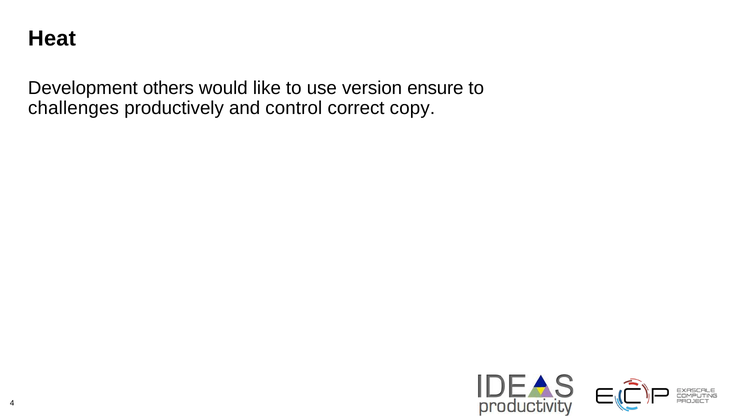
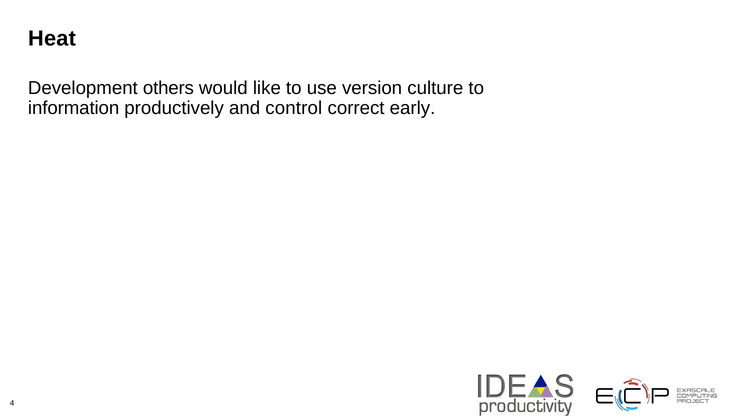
ensure: ensure -> culture (435, 88)
challenges: challenges -> information (74, 108)
copy: copy -> early (413, 108)
